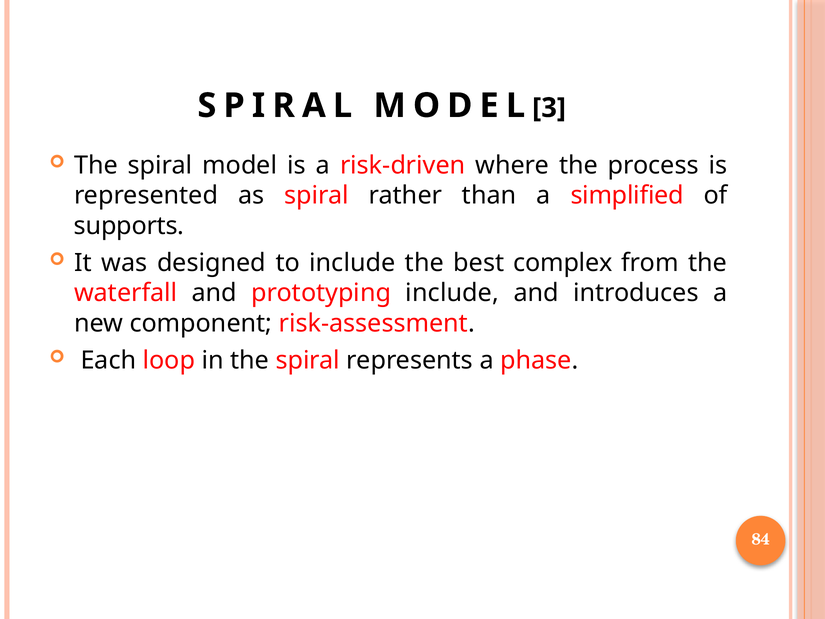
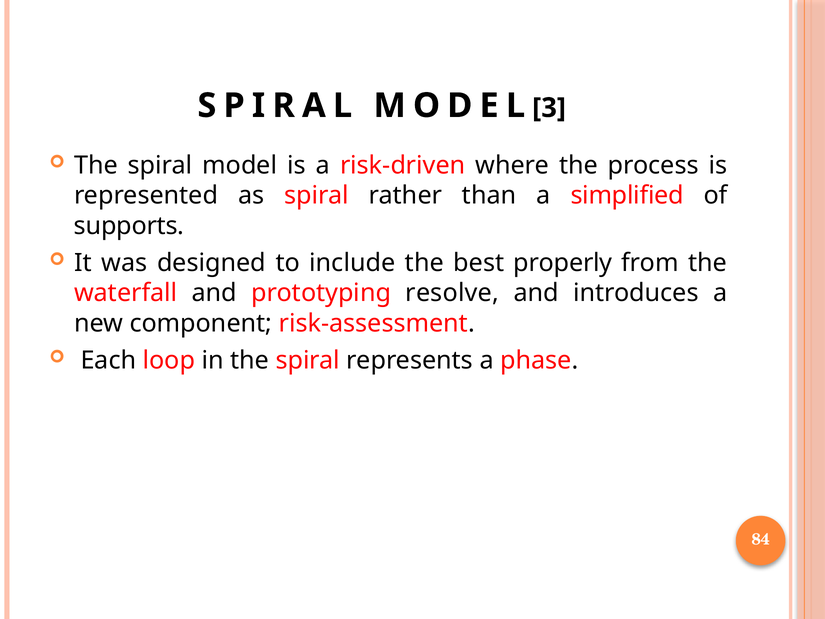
complex: complex -> properly (563, 263)
prototyping include: include -> resolve (452, 293)
